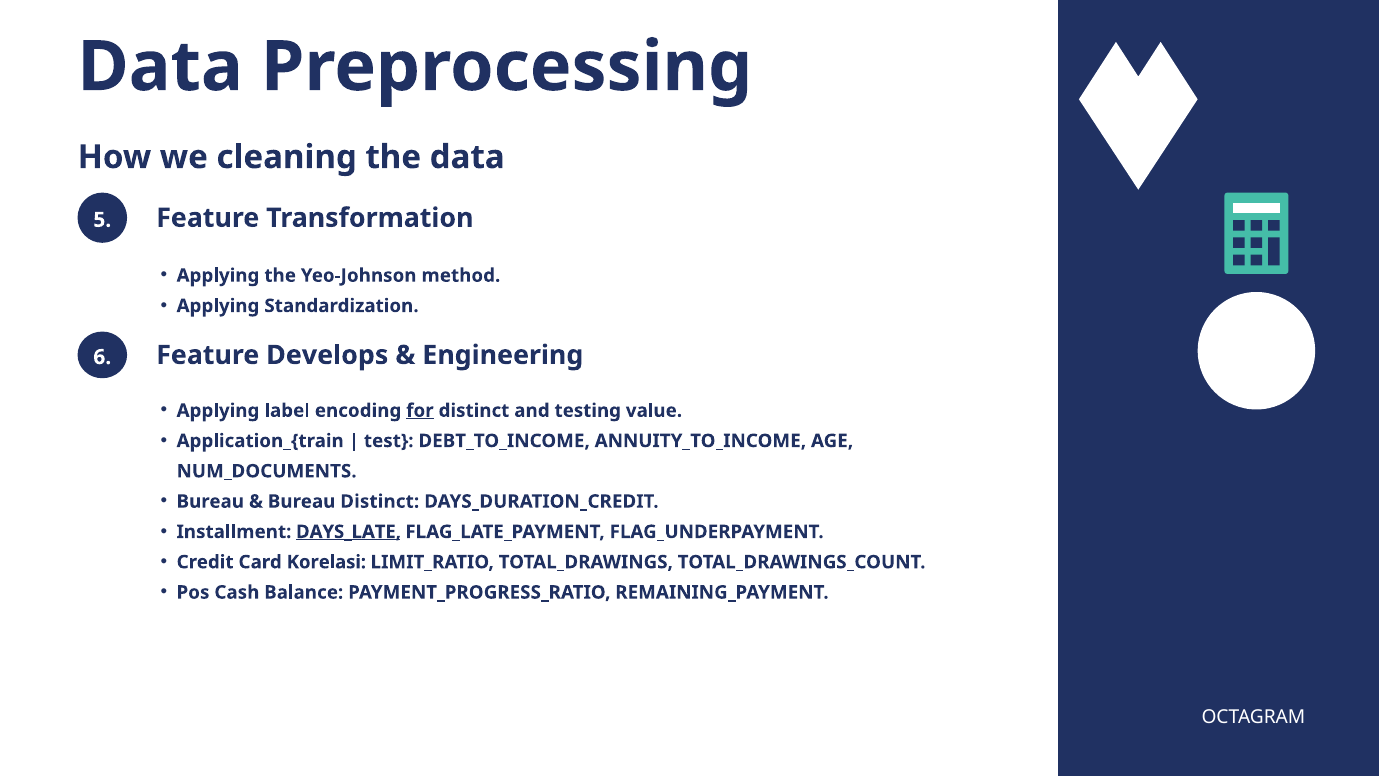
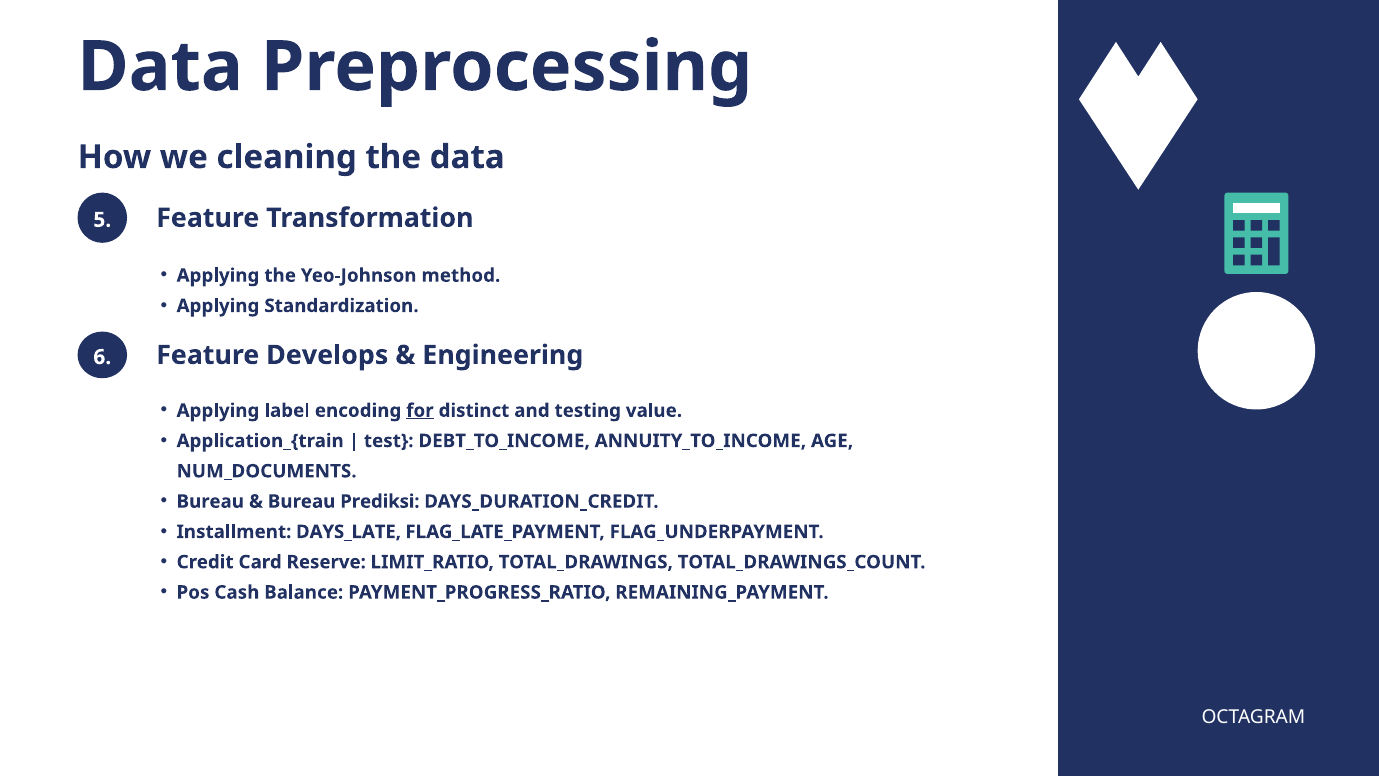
Bureau Distinct: Distinct -> Prediksi (380, 501)
DAYS_LATE underline: present -> none (349, 532)
Korelasi: Korelasi -> Reserve (326, 562)
